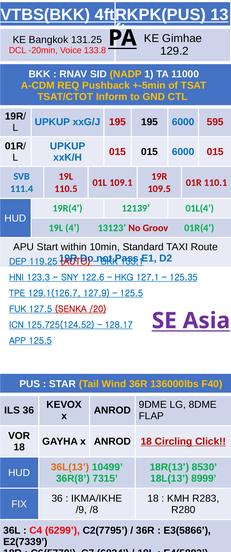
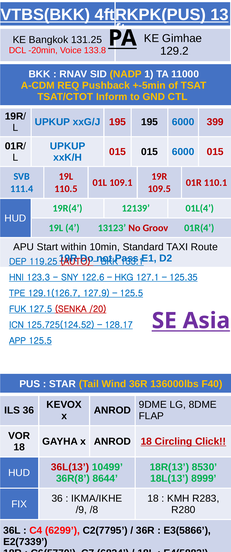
595: 595 -> 399 (215, 122)
36L(13 colour: orange -> red (70, 468)
7315: 7315 -> 8644 (105, 479)
